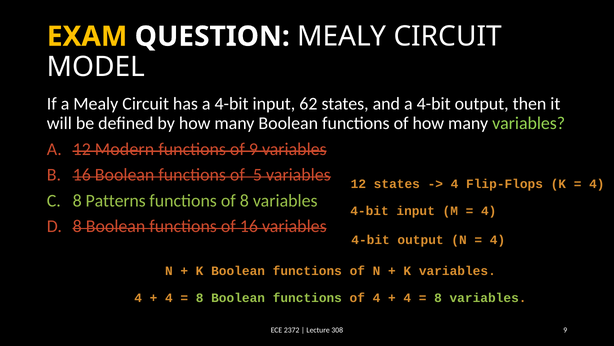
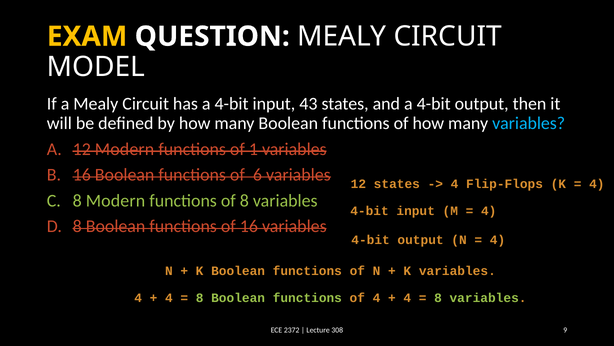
62: 62 -> 43 (308, 104)
variables colour: light green -> light blue (529, 123)
of 9: 9 -> 1 (253, 149)
5: 5 -> 6 (257, 175)
8 Patterns: Patterns -> Modern (115, 200)
